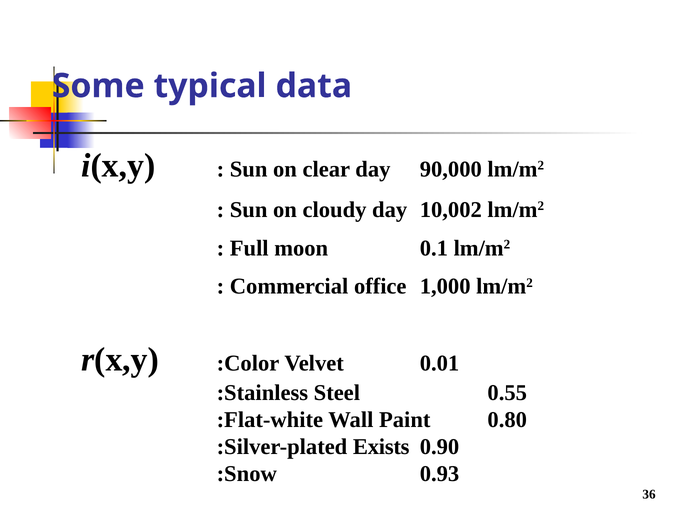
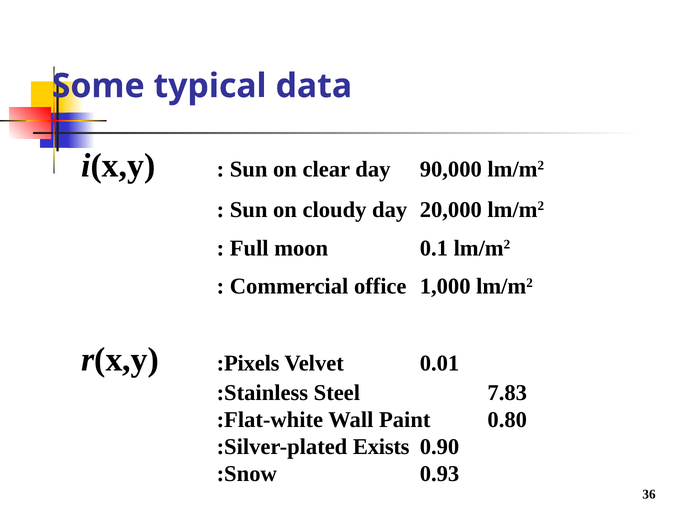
10,002: 10,002 -> 20,000 (451, 210)
:Color: :Color -> :Pixels (248, 363)
0.55: 0.55 -> 7.83 (507, 392)
